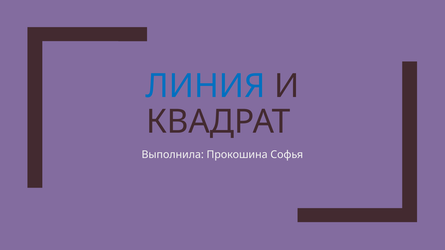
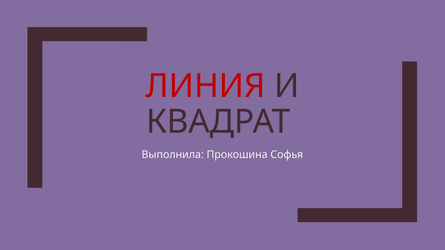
ЛИНИЯ colour: blue -> red (206, 86)
